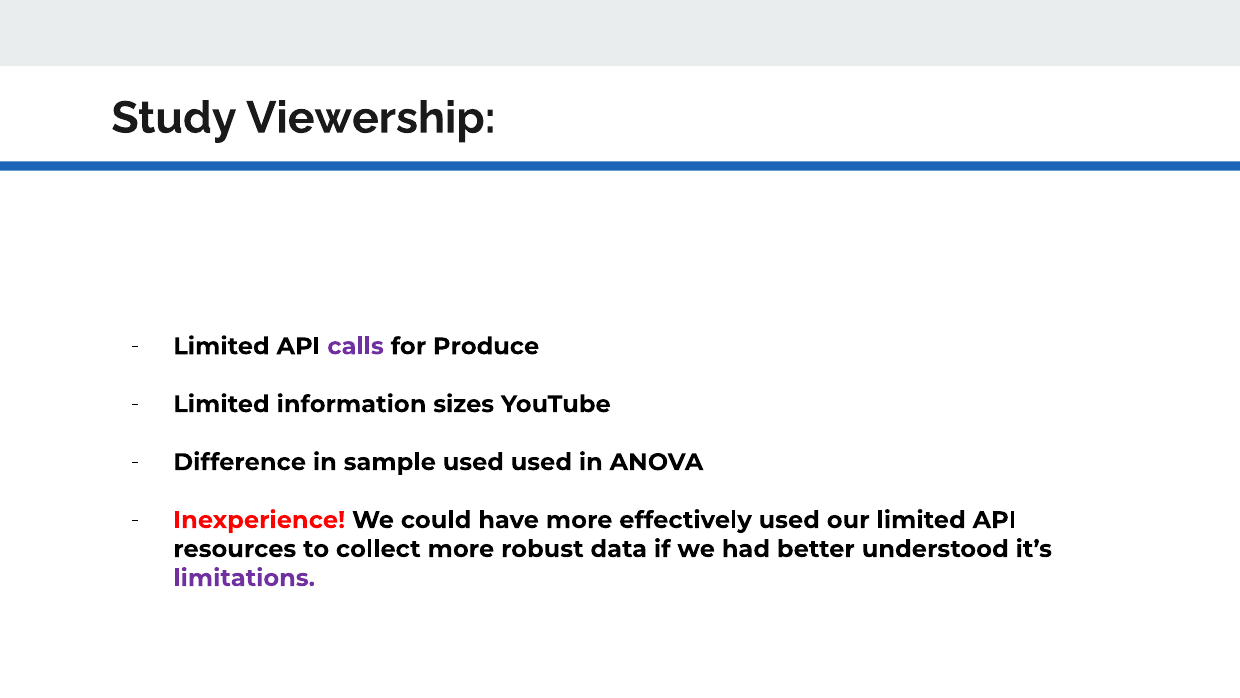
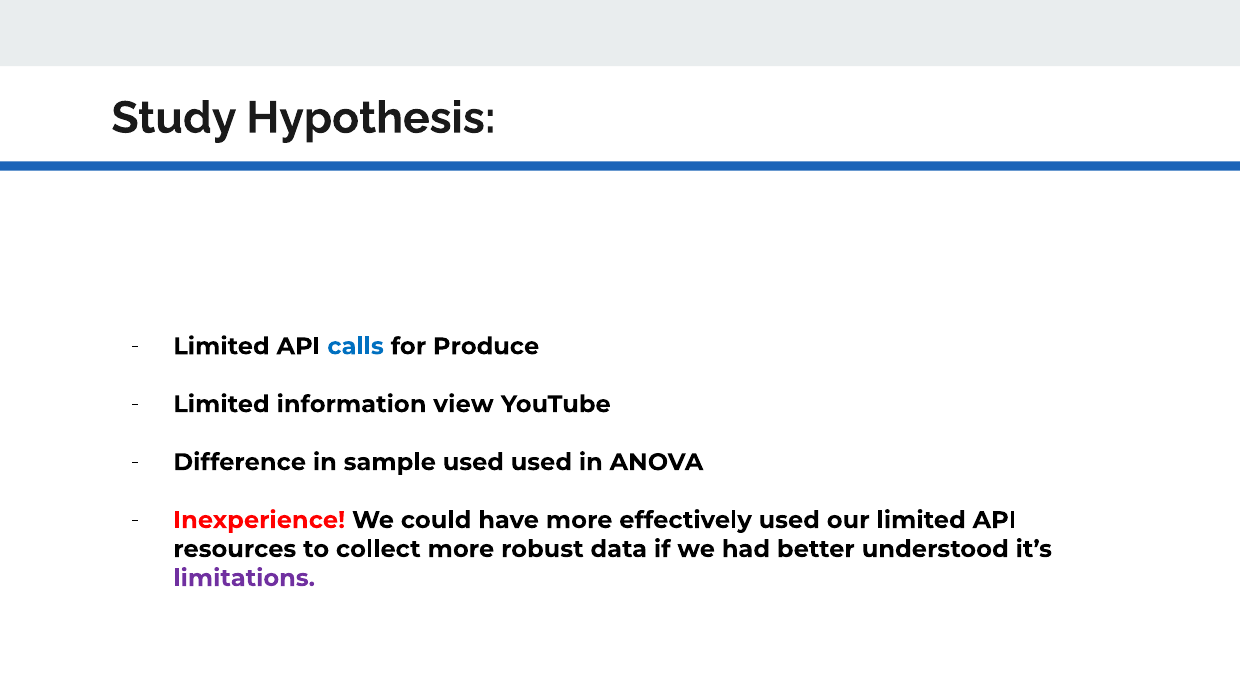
Viewership: Viewership -> Hypothesis (371, 118)
calls colour: purple -> blue (356, 346)
sizes: sizes -> view (464, 404)
